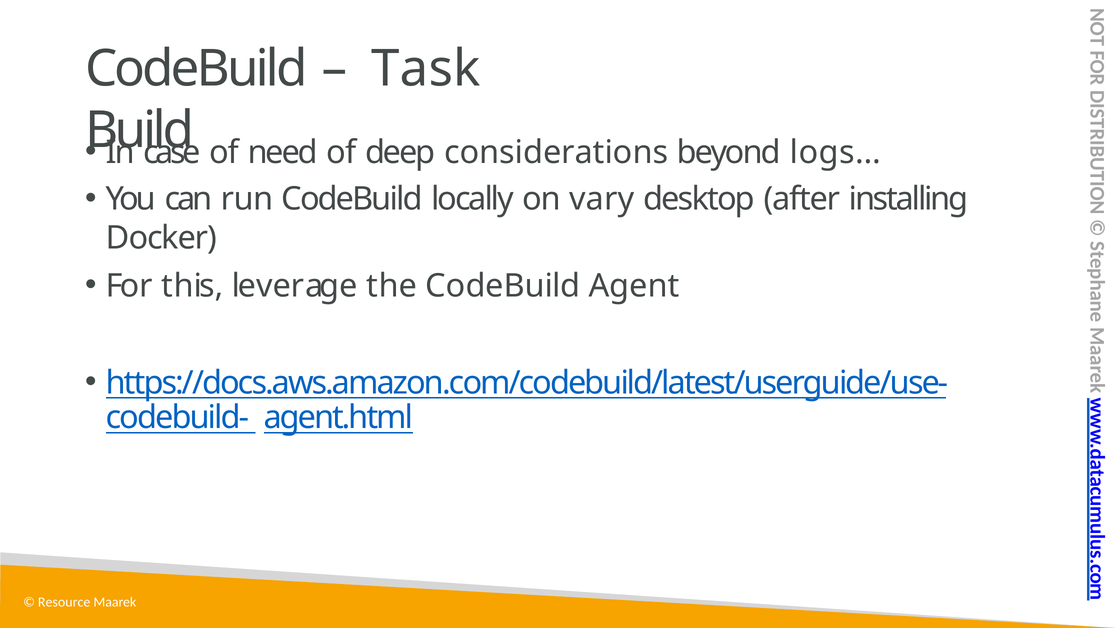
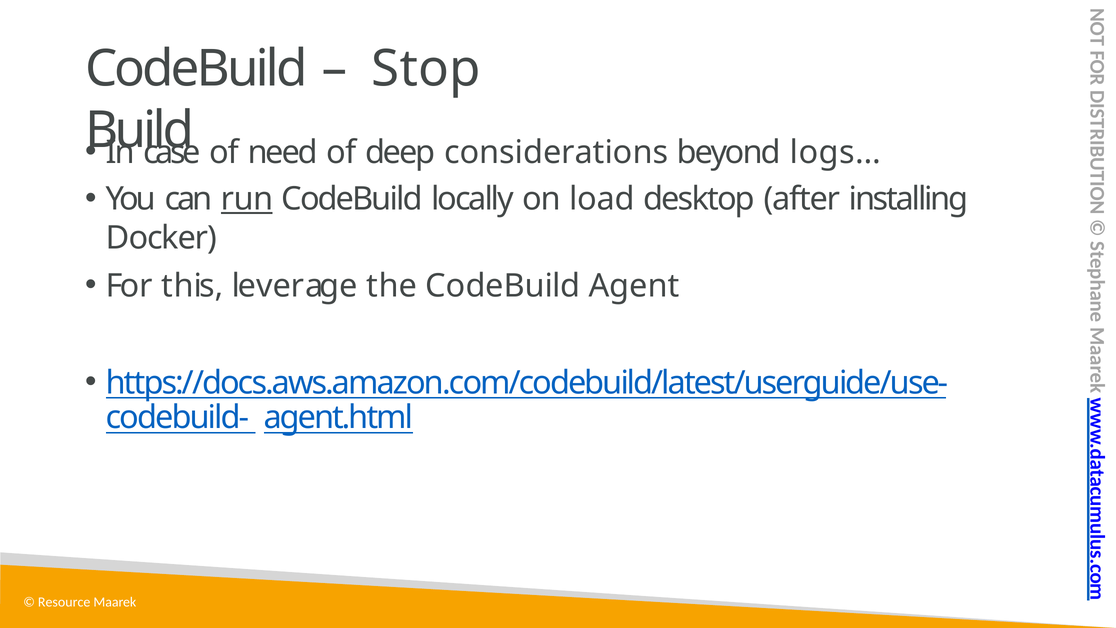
Task: Task -> Stop (426, 69)
run underline: none -> present (247, 199)
vary: vary -> load (602, 199)
